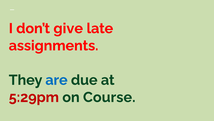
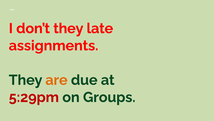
don’t give: give -> they (68, 28)
are colour: blue -> orange (56, 80)
Course: Course -> Groups (109, 97)
